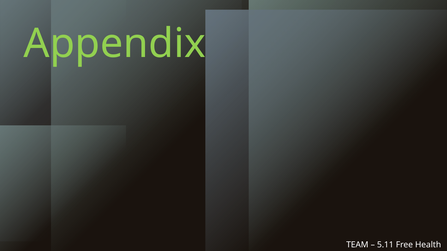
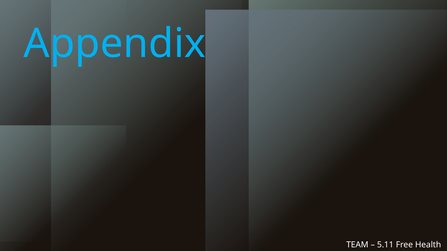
Appendix colour: light green -> light blue (115, 44)
